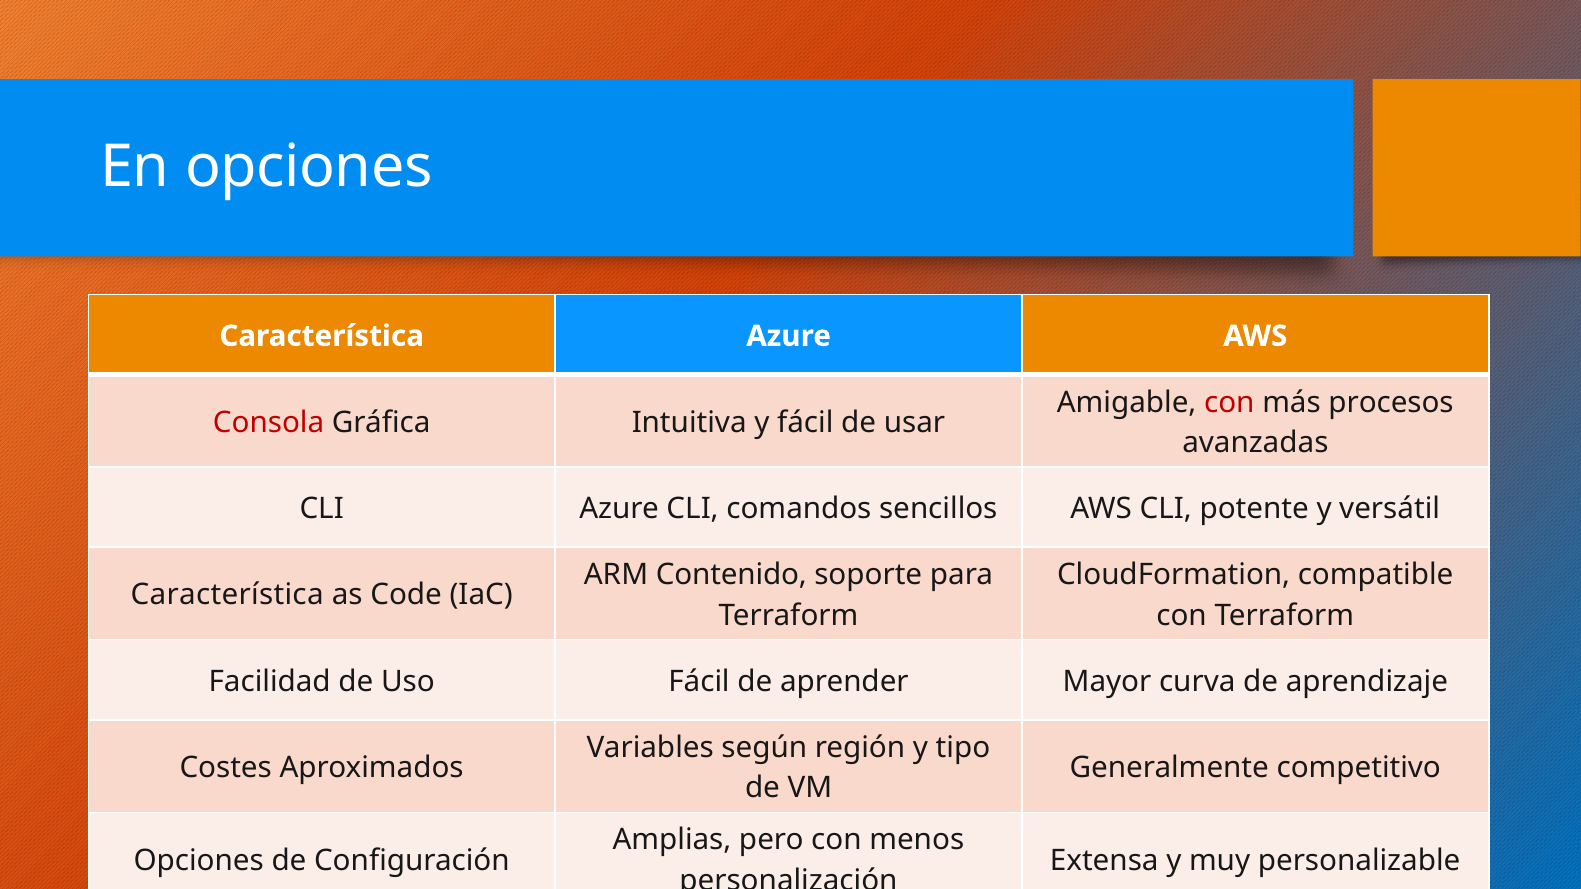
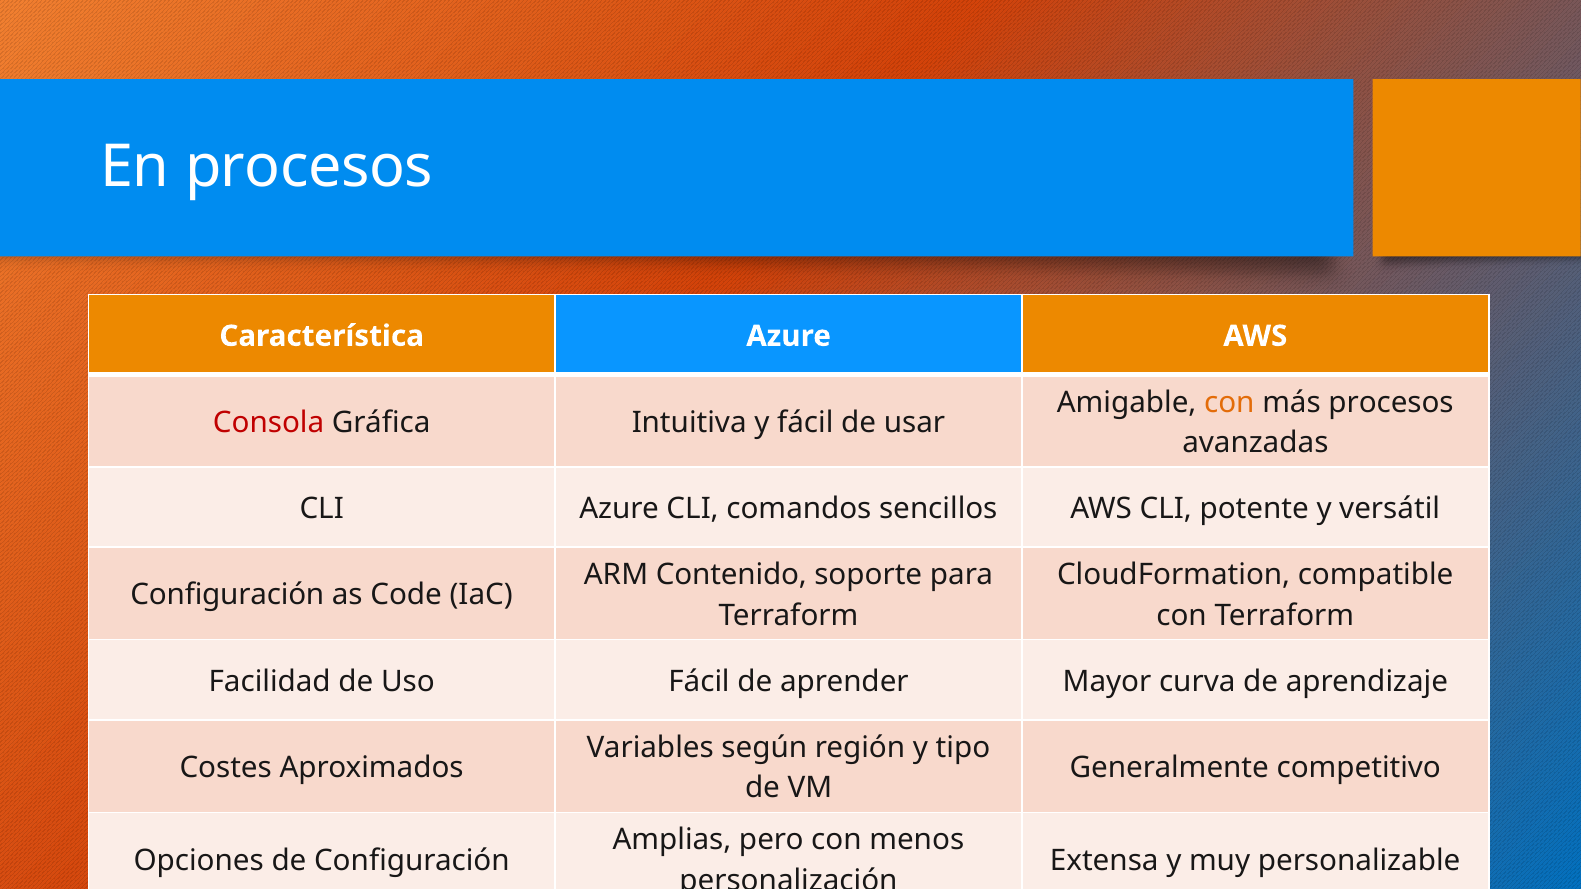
En opciones: opciones -> procesos (309, 167)
con colour: red -> orange (1229, 402)
Característica: Característica -> Configuración (227, 595)
